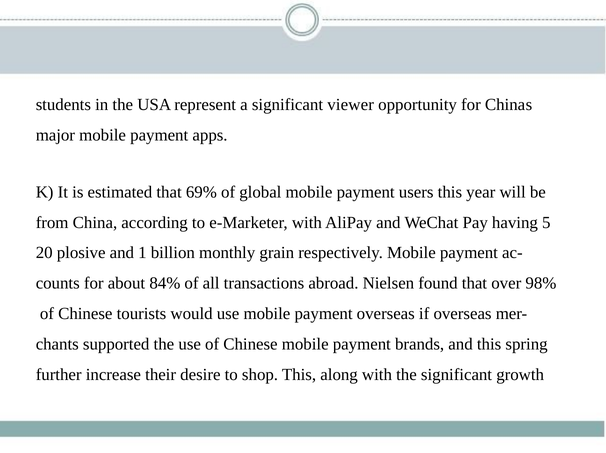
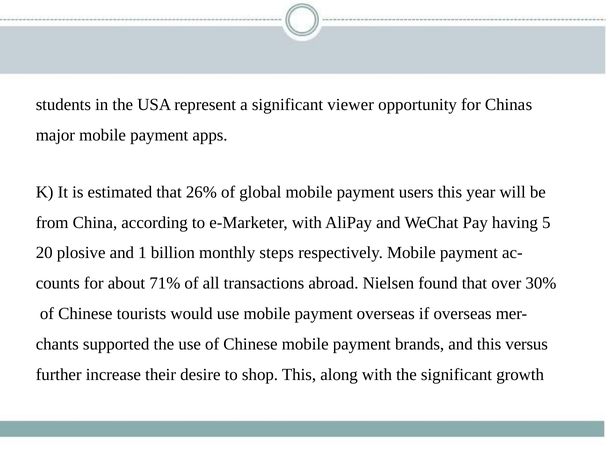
69%: 69% -> 26% (201, 192)
grain: grain -> steps (277, 253)
84%: 84% -> 71% (165, 283)
98%: 98% -> 30% (541, 283)
spring: spring -> versus (527, 344)
